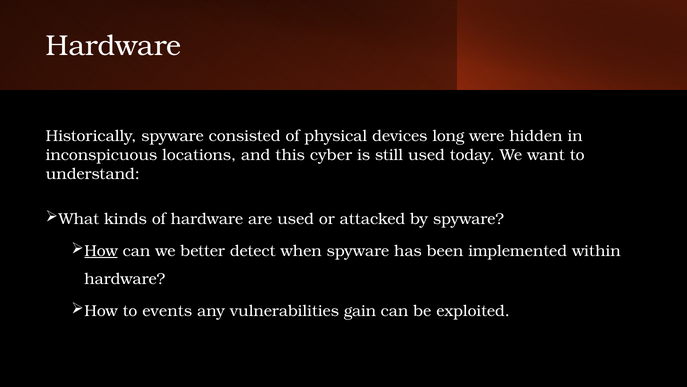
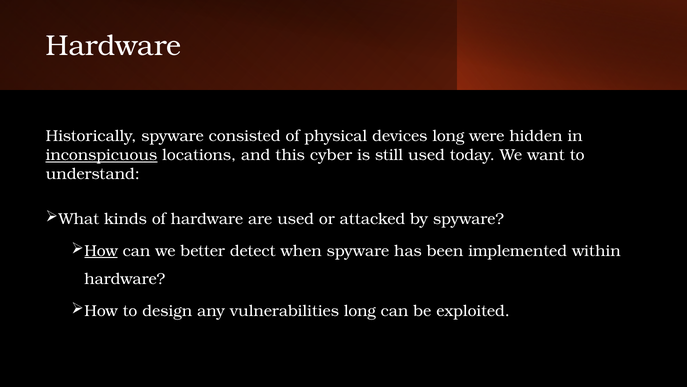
inconspicuous underline: none -> present (102, 155)
events: events -> design (167, 311)
vulnerabilities gain: gain -> long (360, 311)
